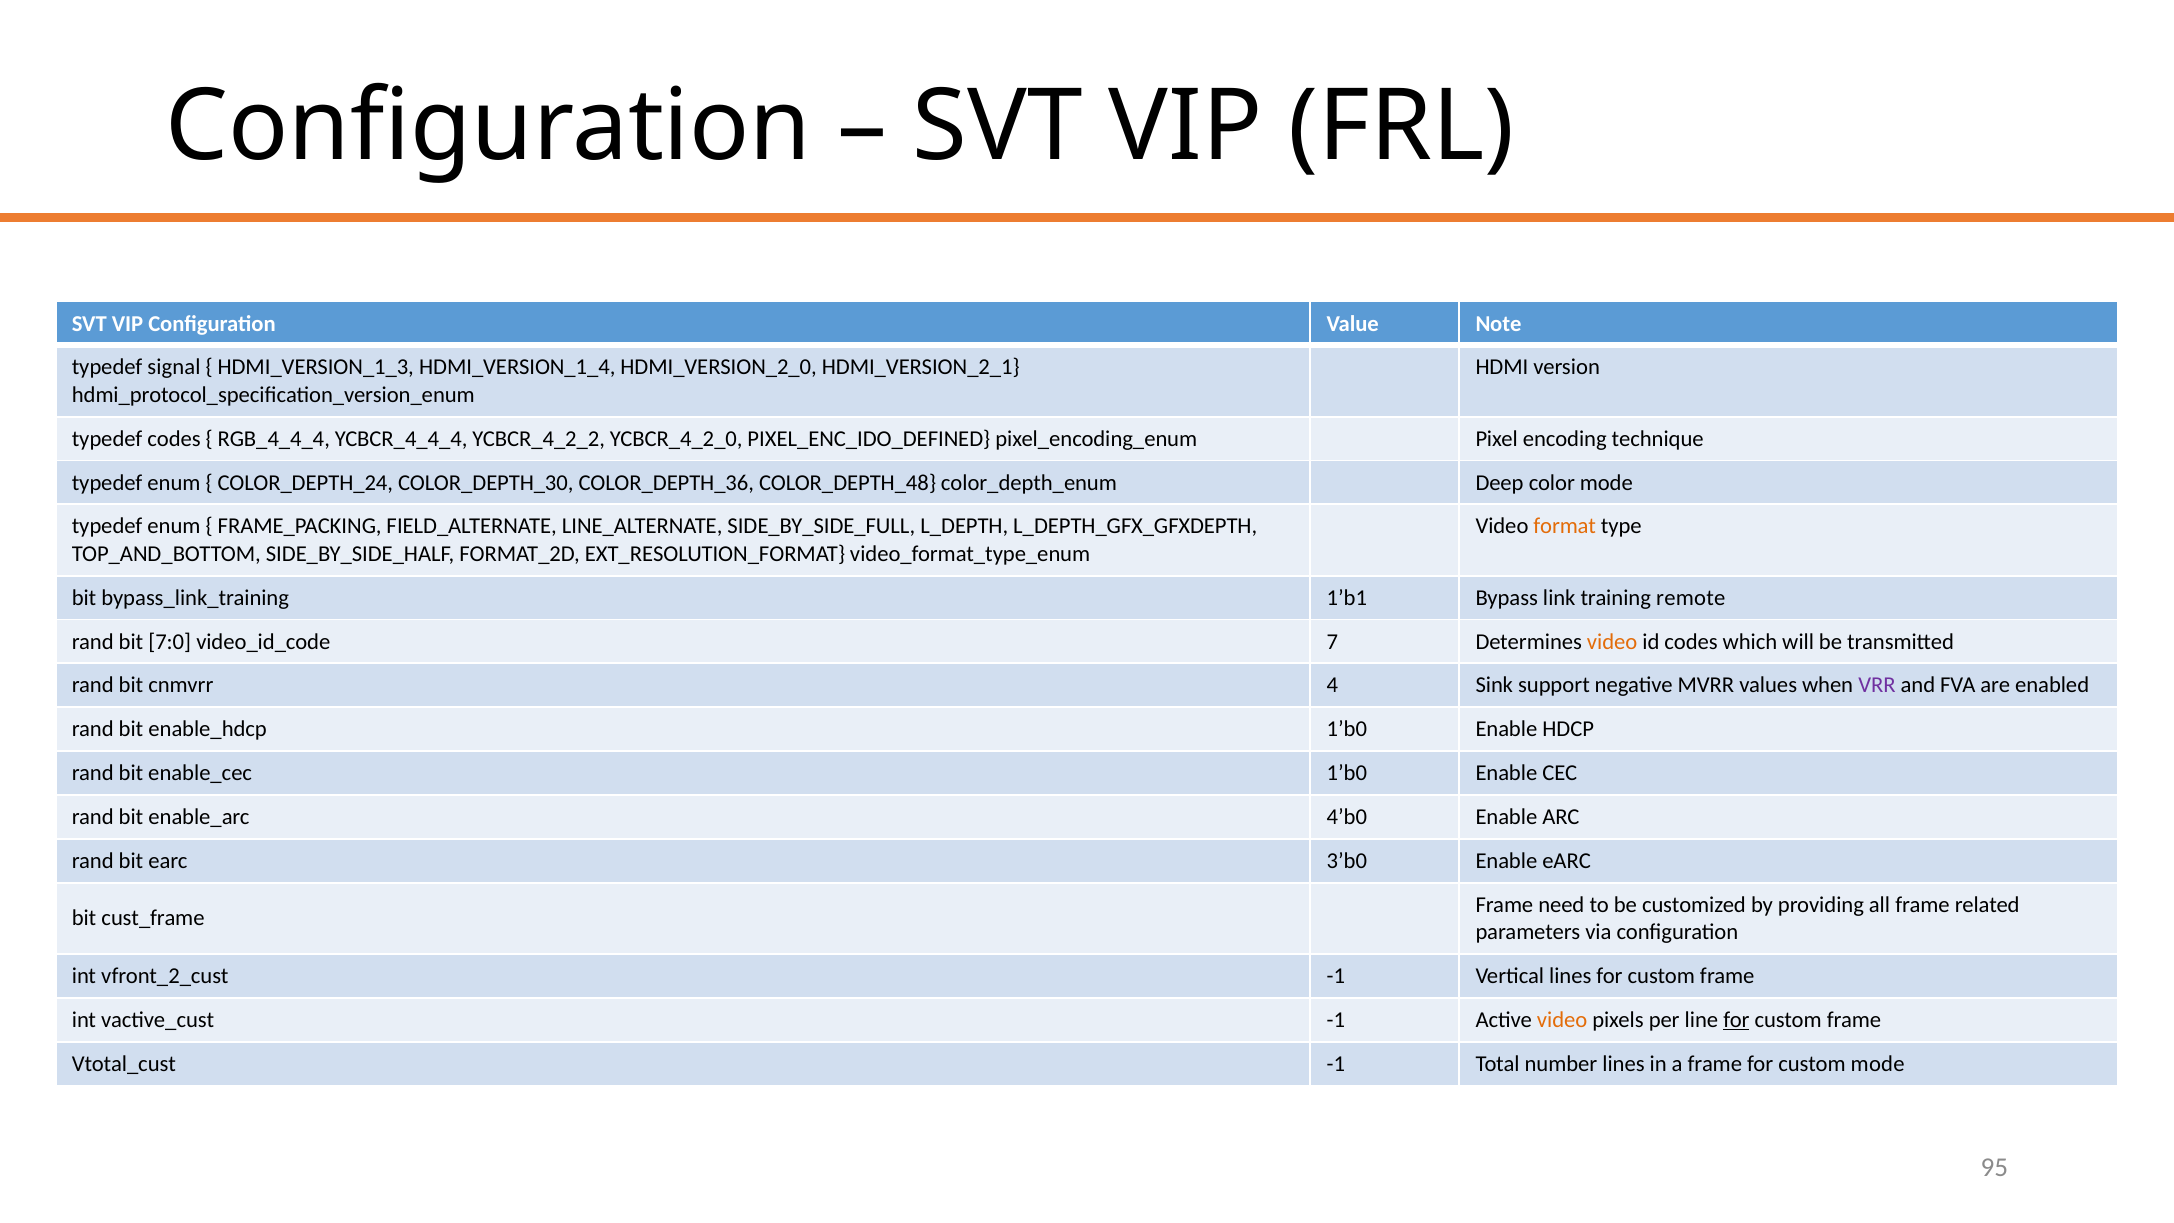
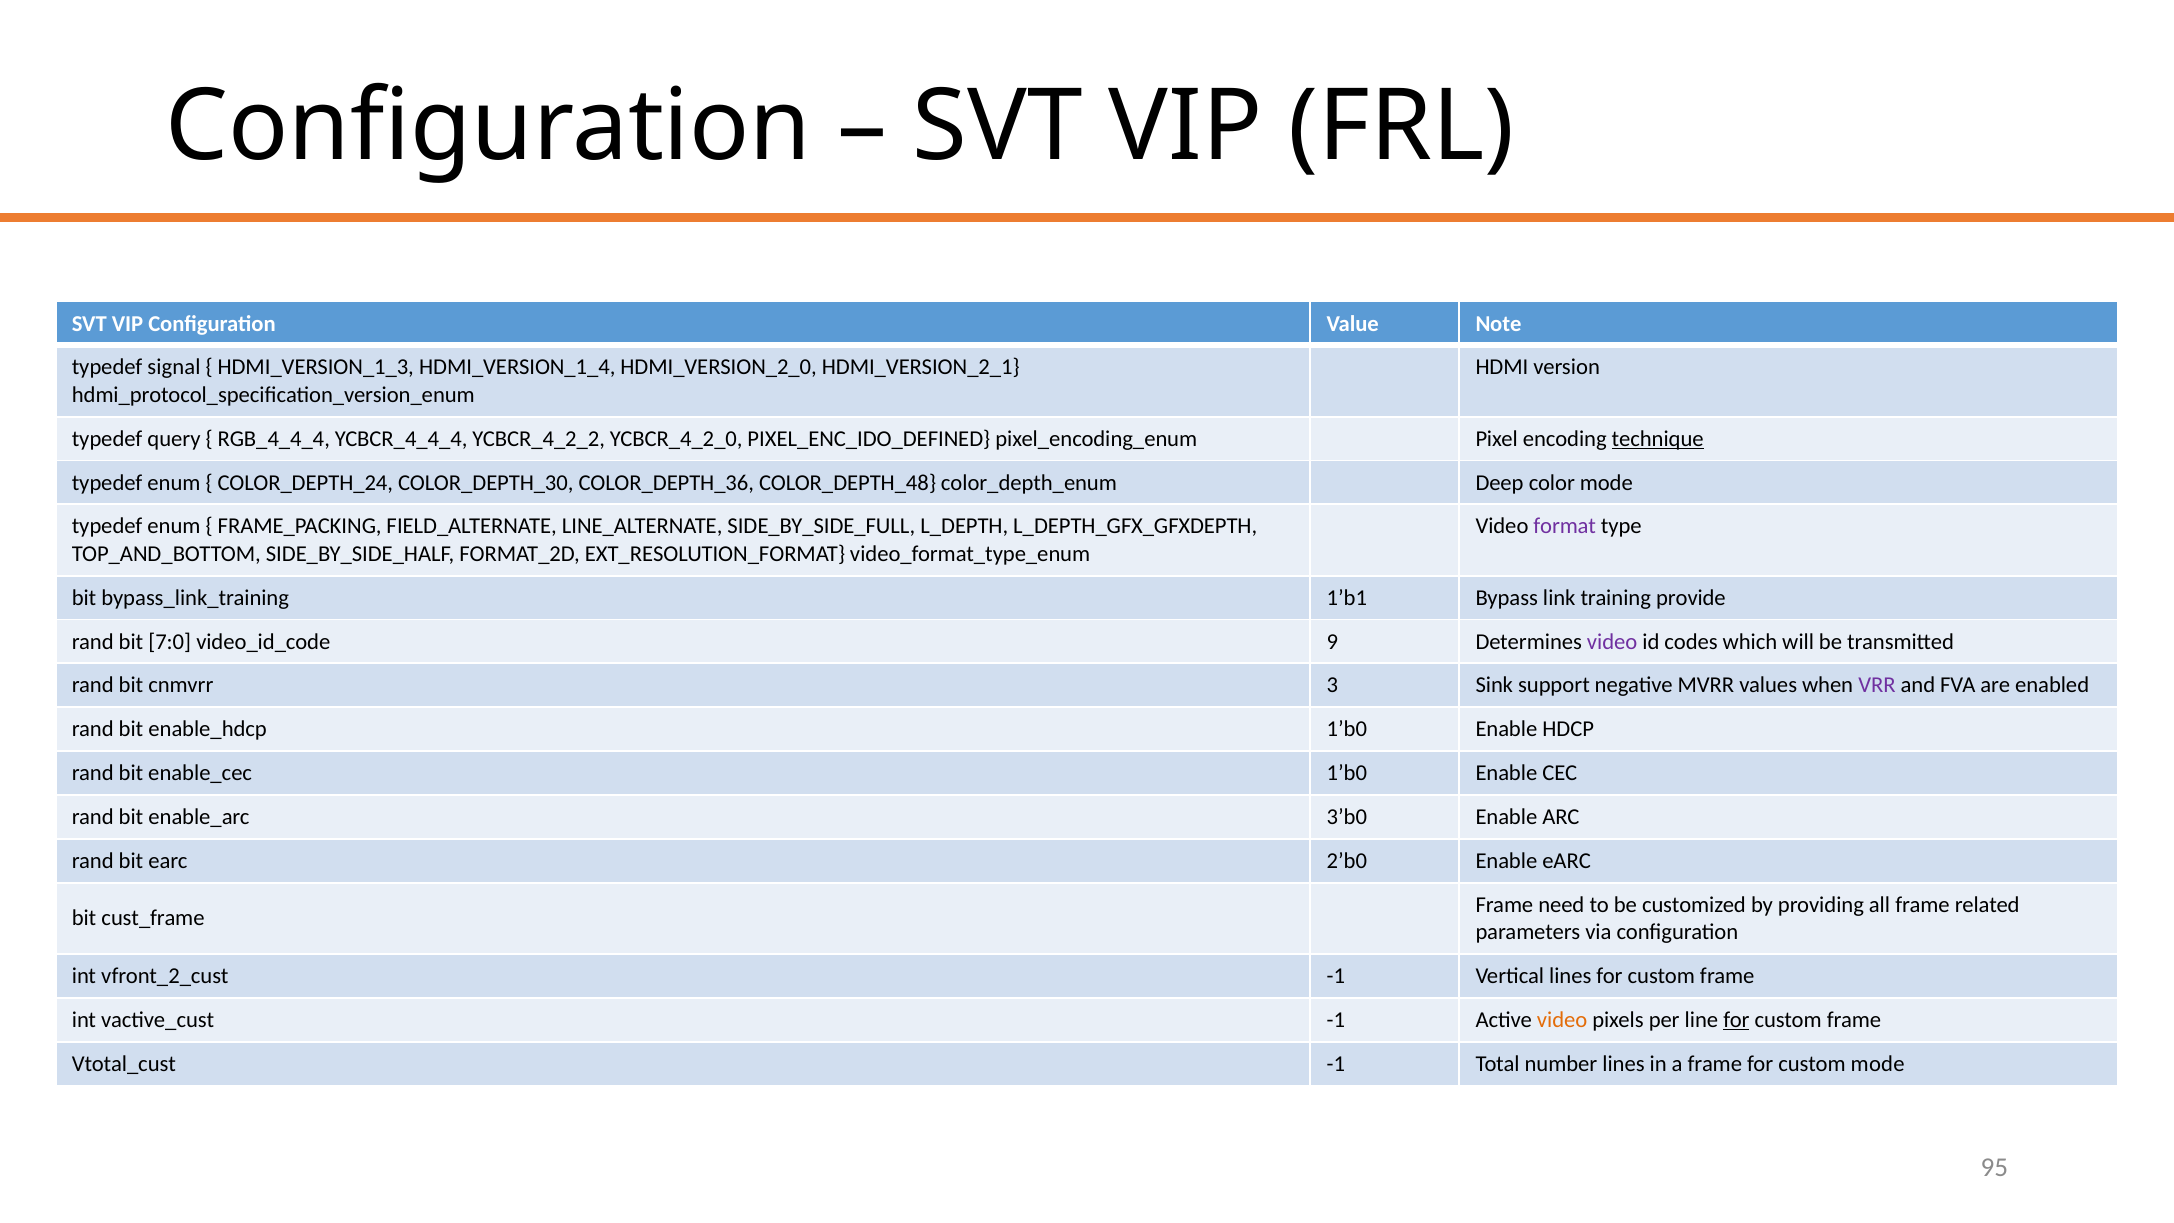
typedef codes: codes -> query (174, 439)
technique underline: none -> present (1658, 439)
format colour: orange -> purple (1565, 526)
remote: remote -> provide (1691, 598)
7: 7 -> 9 (1332, 642)
video colour: orange -> purple (1612, 642)
4: 4 -> 3 (1332, 685)
4’b0: 4’b0 -> 3’b0 (1347, 817)
3’b0: 3’b0 -> 2’b0 (1347, 861)
